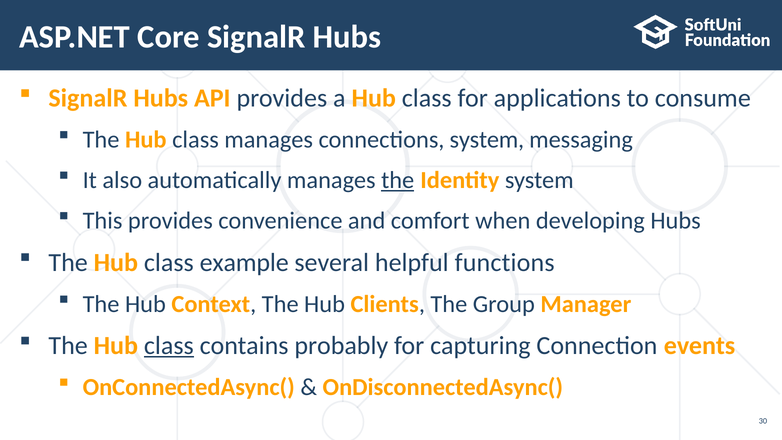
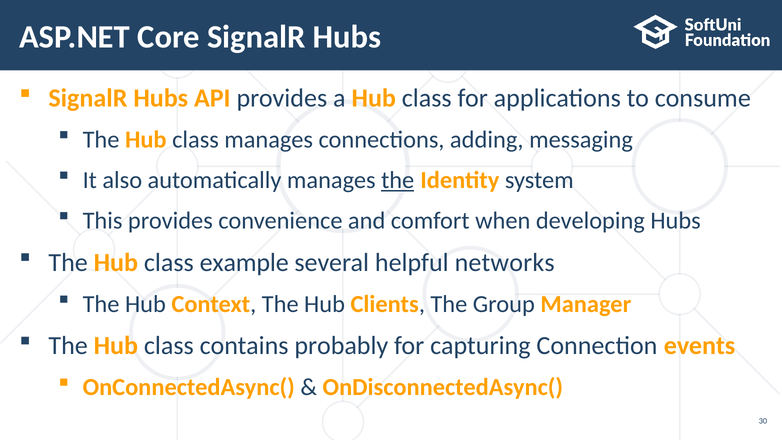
connections system: system -> adding (487, 140)
functions: functions -> networks (505, 262)
class underline: present -> none (169, 346)
